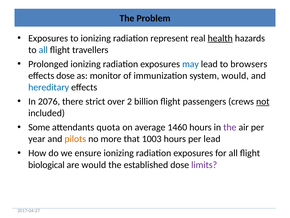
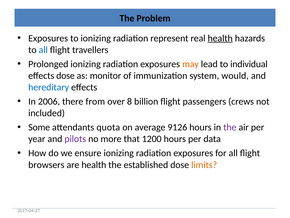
may colour: blue -> orange (190, 64)
browsers: browsers -> individual (249, 64)
2076: 2076 -> 2006 (49, 101)
strict: strict -> from (95, 101)
2: 2 -> 8 (129, 101)
not underline: present -> none (263, 101)
1460: 1460 -> 9126 (177, 127)
pilots colour: orange -> purple (75, 139)
1003: 1003 -> 1200 (152, 139)
per lead: lead -> data (212, 139)
biological: biological -> browsers (46, 164)
are would: would -> health (94, 164)
limits colour: purple -> orange (204, 164)
